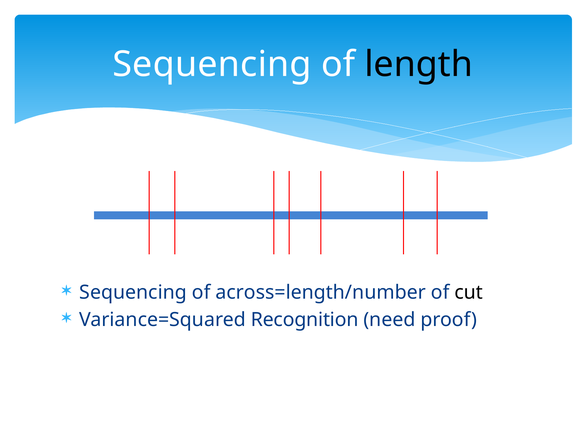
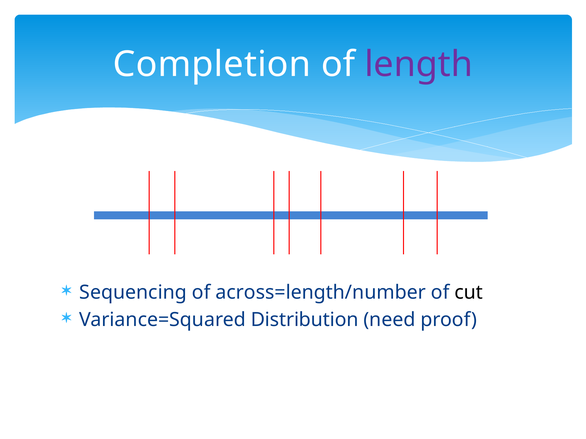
Sequencing: Sequencing -> Completion (212, 64)
length colour: black -> purple (419, 64)
Recognition: Recognition -> Distribution (305, 320)
